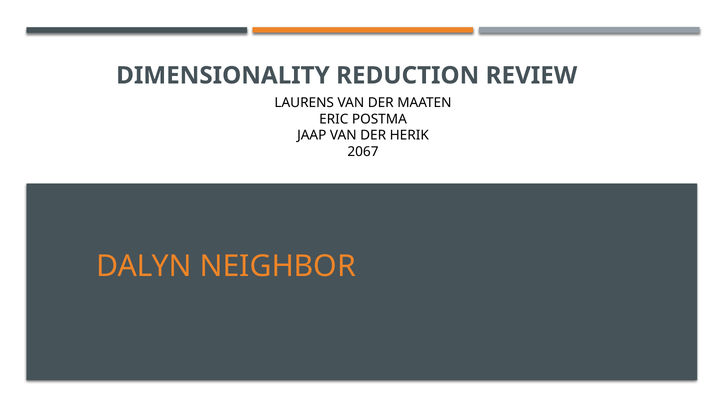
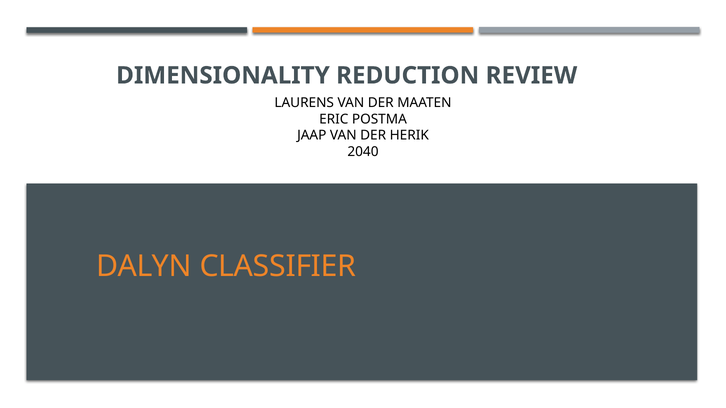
2067: 2067 -> 2040 (363, 152)
NEIGHBOR: NEIGHBOR -> CLASSIFIER (278, 267)
